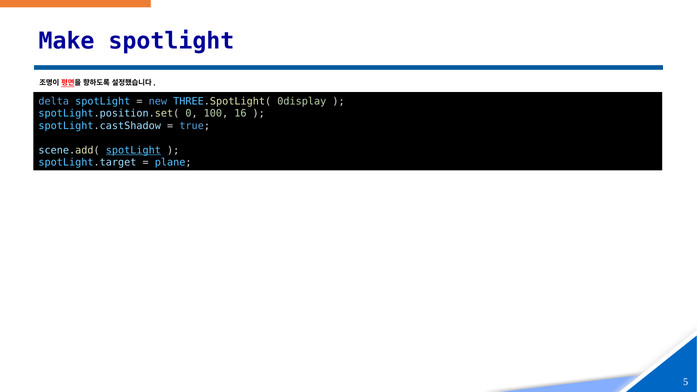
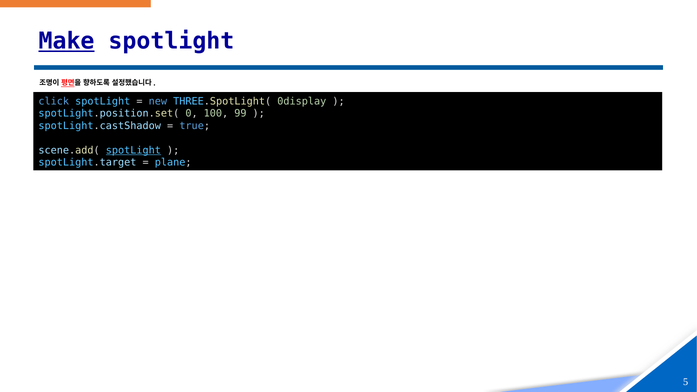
Make underline: none -> present (67, 41)
delta: delta -> click (54, 101)
16: 16 -> 99 (240, 114)
